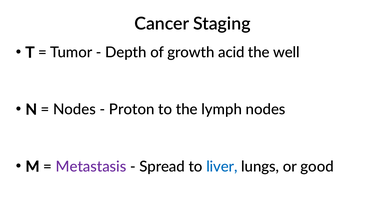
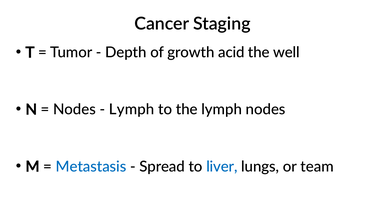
Proton: Proton -> Lymph (132, 110)
Metastasis colour: purple -> blue (91, 167)
good: good -> team (317, 167)
